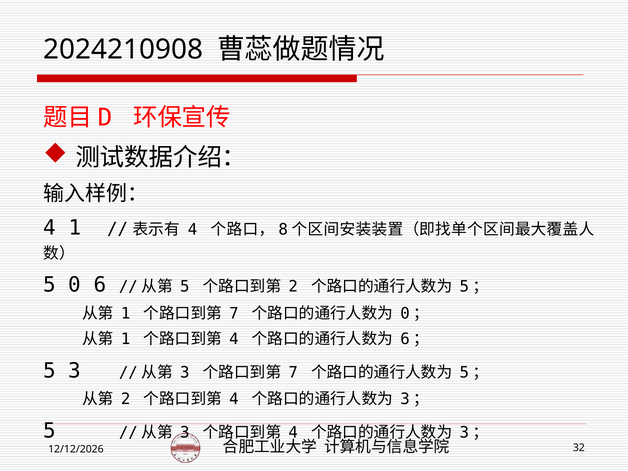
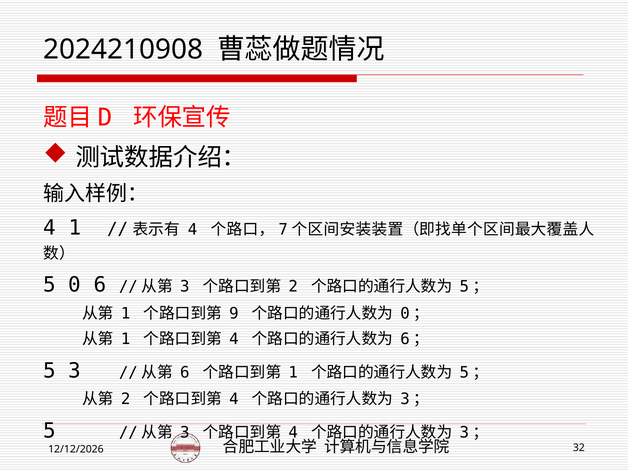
8: 8 -> 7 (283, 230)
5: 5 -> 3 (185, 287)
7: 7 -> 9 (234, 313)
3: 3 -> 6 (185, 373)
7: 7 -> 1 (293, 373)
